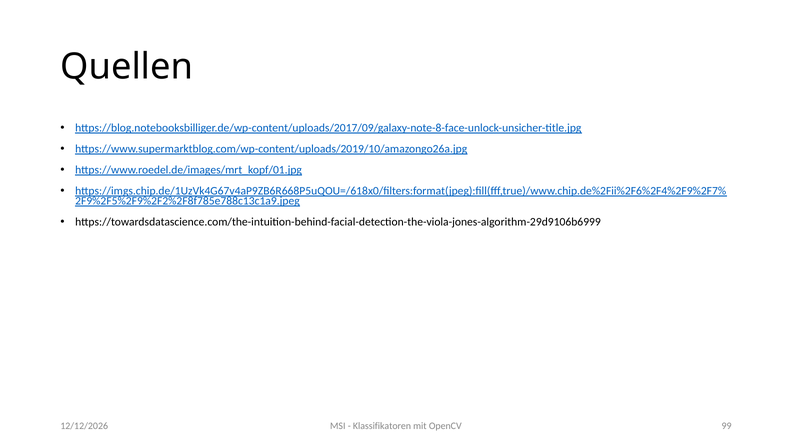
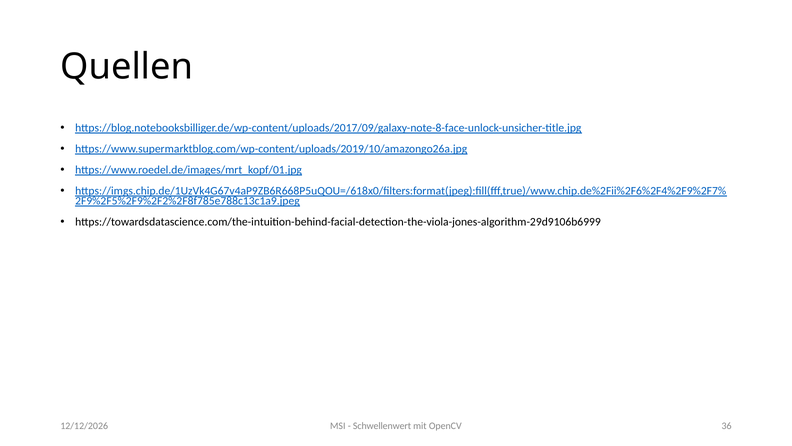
Klassifikatoren: Klassifikatoren -> Schwellenwert (382, 425)
99: 99 -> 36 (727, 425)
